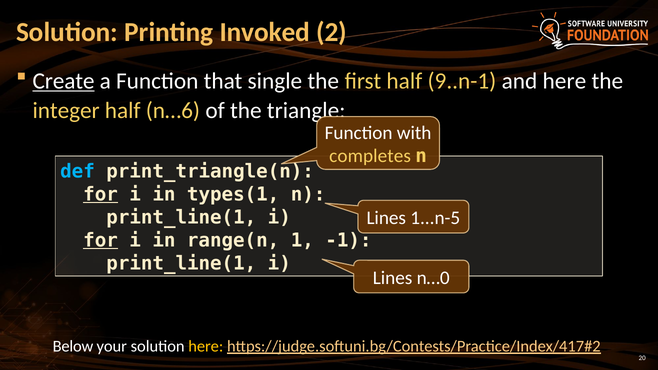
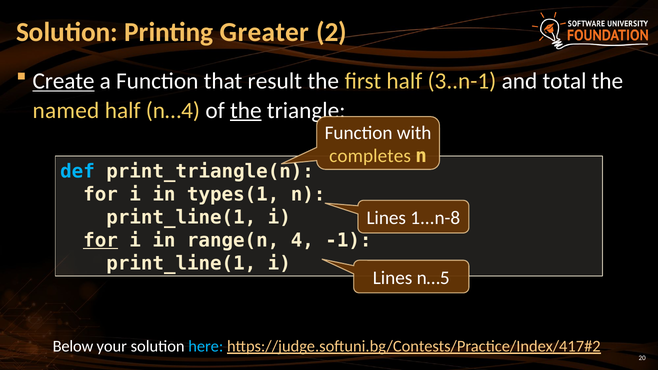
Invoked: Invoked -> Greater (265, 32)
single: single -> result (275, 81)
9..n-1: 9..n-1 -> 3..n-1 (462, 81)
and here: here -> total (565, 81)
integer: integer -> named (66, 110)
n…6: n…6 -> n…4 (173, 110)
the underline: none -> present (246, 110)
for underline: present -> none (101, 194)
1...n-5: 1...n-5 -> 1...n-8 (435, 218)
1: 1 -> 4 (302, 241)
n…0: n…0 -> n…5 (433, 278)
here colour: yellow -> light blue (206, 346)
